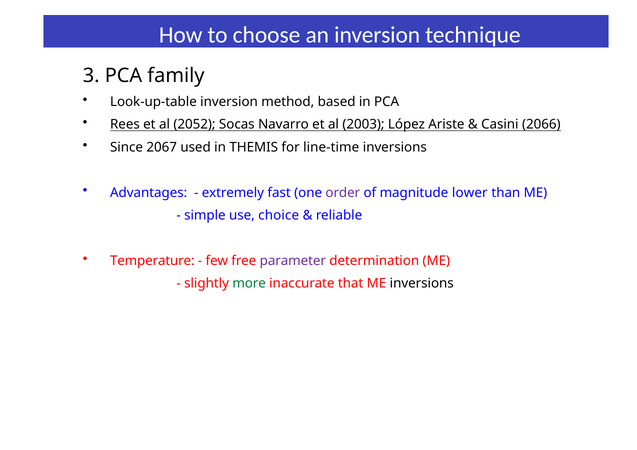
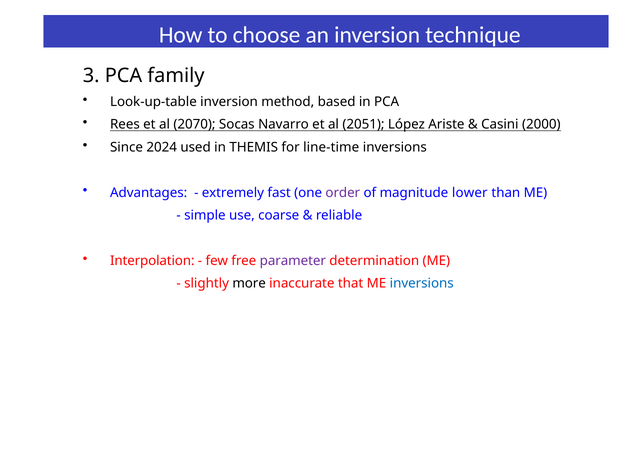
2052: 2052 -> 2070 (194, 125)
2003: 2003 -> 2051 (363, 125)
2066: 2066 -> 2000 (541, 125)
2067: 2067 -> 2024 (162, 147)
choice: choice -> coarse (279, 215)
Temperature: Temperature -> Interpolation (152, 261)
more colour: green -> black (249, 284)
inversions colour: black -> blue (422, 284)
